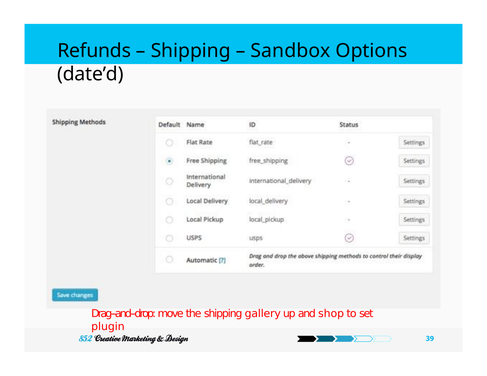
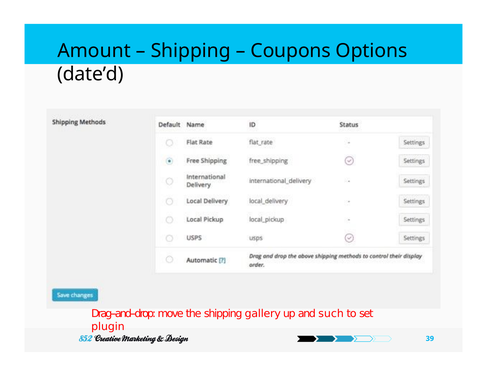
Refunds: Refunds -> Amount (94, 51)
Sandbox: Sandbox -> Coupons (291, 51)
shop: shop -> such (331, 314)
